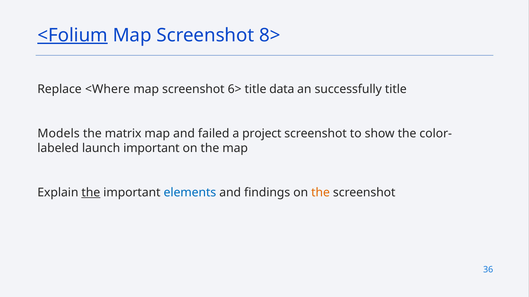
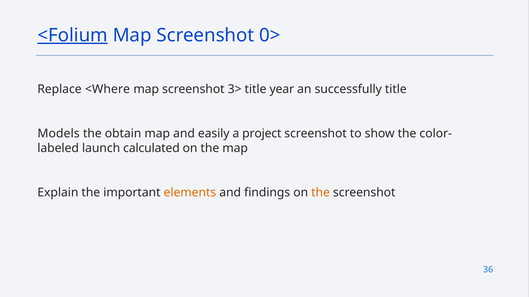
8>: 8> -> 0> (270, 35)
6>: 6> -> 3> (235, 89)
data: data -> year (282, 89)
matrix: matrix -> obtain (123, 134)
failed: failed -> easily (214, 134)
launch important: important -> calculated (151, 148)
the underline: present -> none (91, 193)
elements colour: blue -> orange (190, 193)
